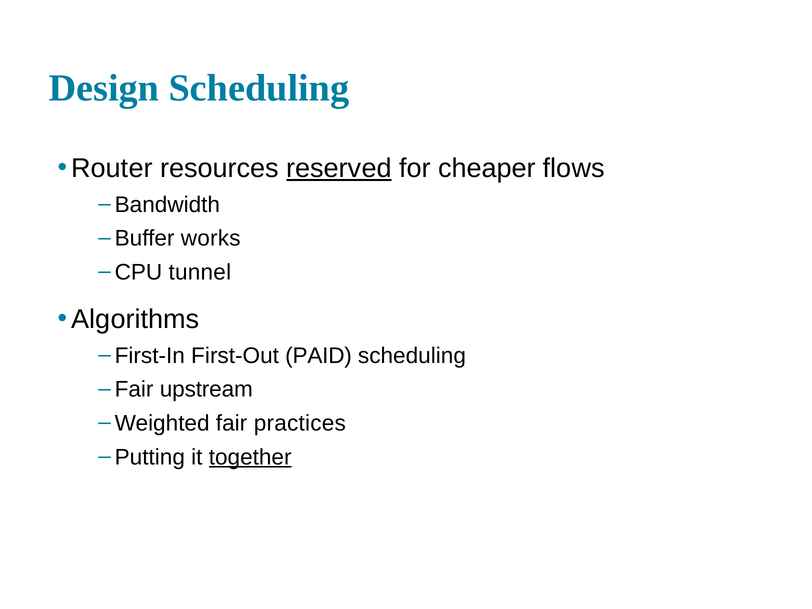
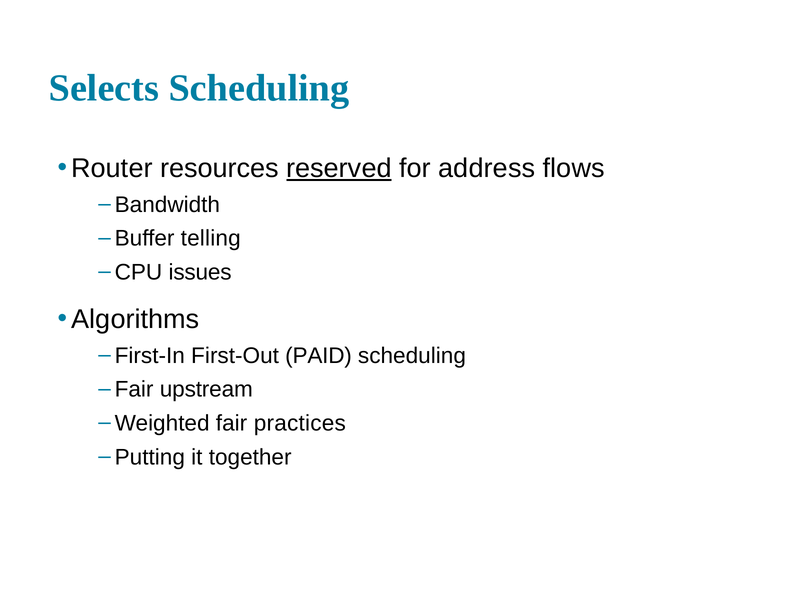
Design: Design -> Selects (104, 88)
cheaper: cheaper -> address (487, 168)
works: works -> telling (211, 238)
tunnel: tunnel -> issues (200, 272)
together underline: present -> none (250, 457)
